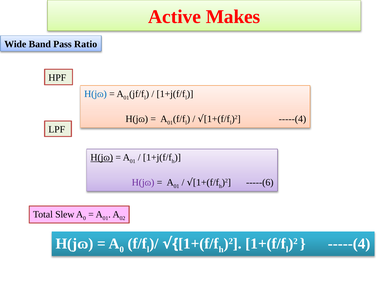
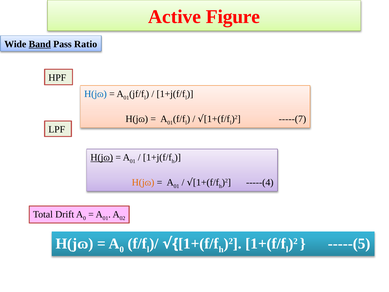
Makes: Makes -> Figure (233, 17)
Band underline: none -> present (40, 44)
-----(4: -----(4 -> -----(7 (292, 119)
H(jɷ colour: purple -> orange (143, 182)
-----(6: -----(6 -> -----(4 (260, 182)
Slew: Slew -> Drift (65, 214)
-----(4: -----(4 -> -----(5 (349, 243)
